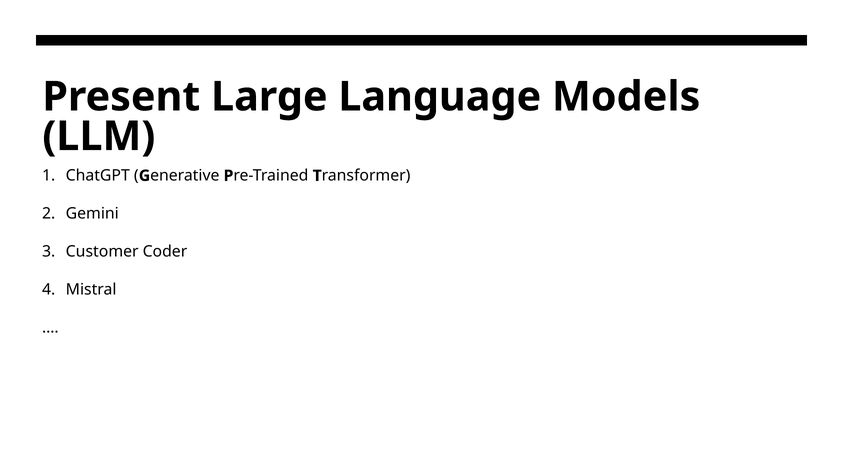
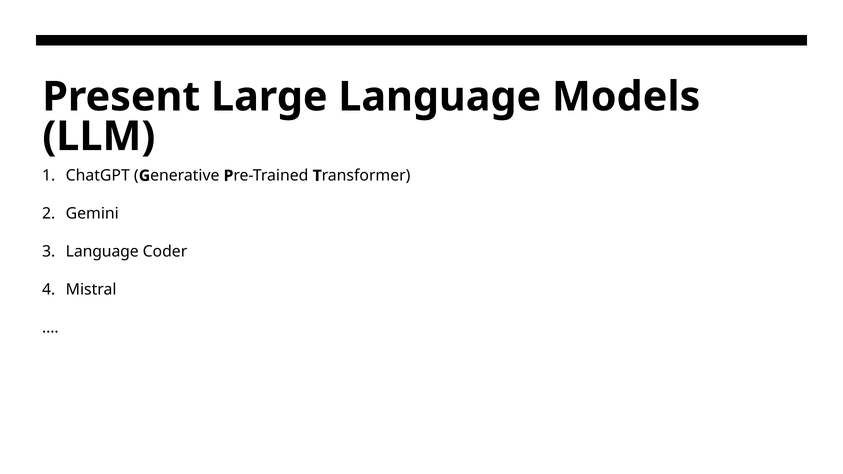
Customer: Customer -> Language (102, 252)
